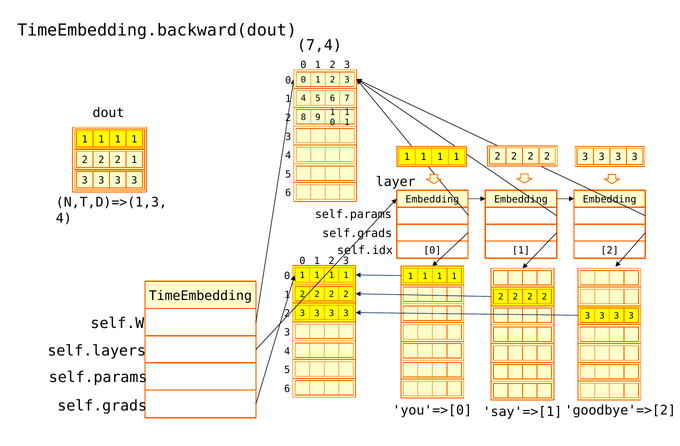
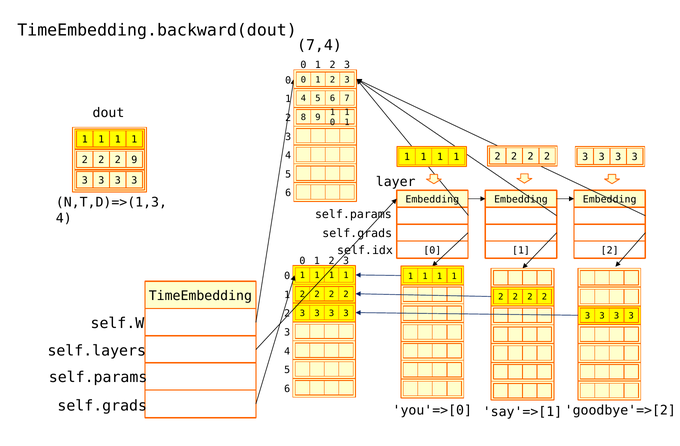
2 1: 1 -> 9 (134, 160)
